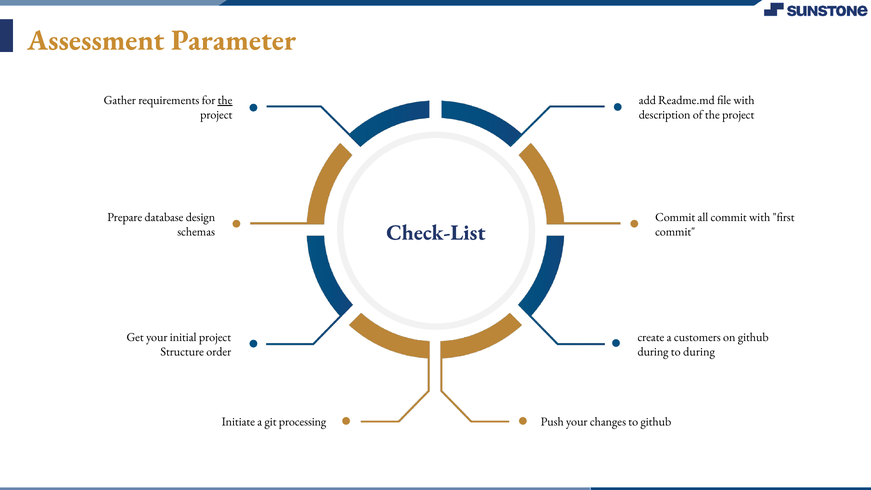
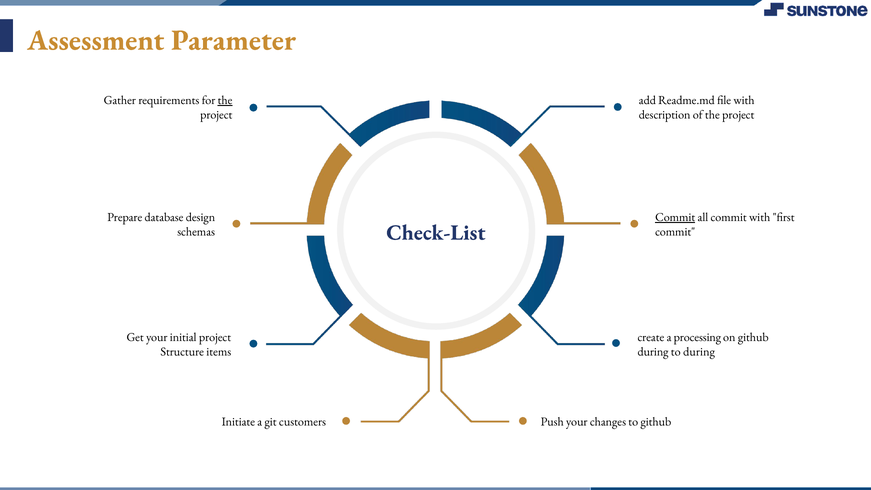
Commit underline: none -> present (675, 217)
customers: customers -> processing (697, 337)
order: order -> items (219, 352)
processing: processing -> customers (302, 422)
